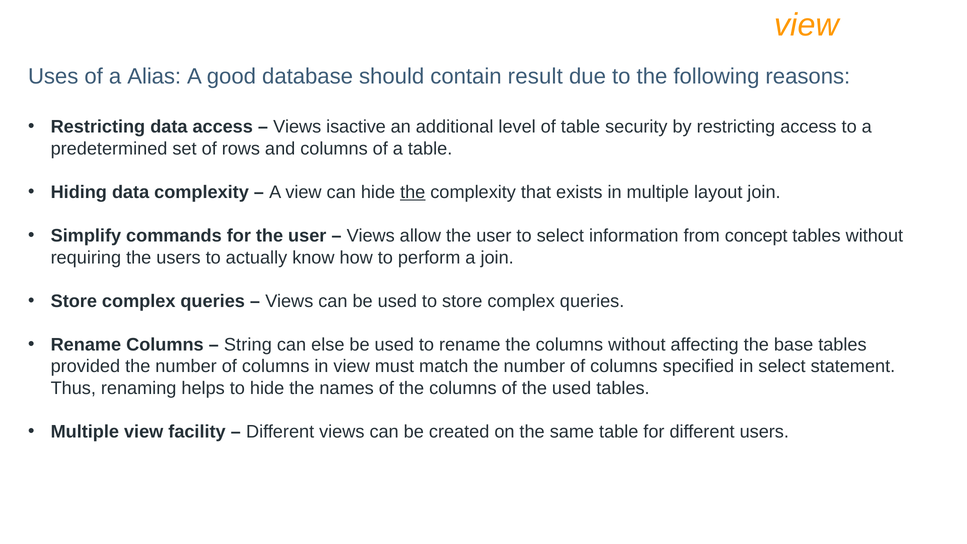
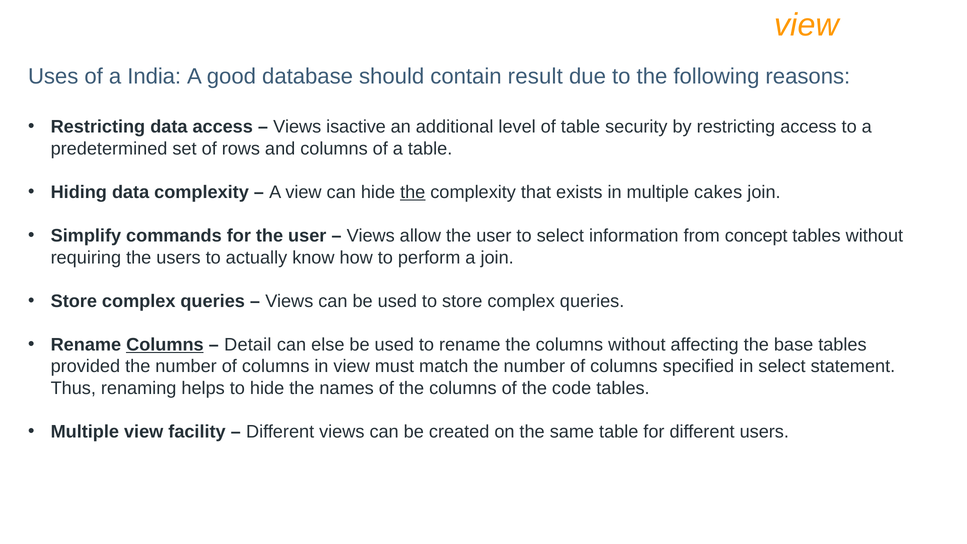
Alias: Alias -> India (154, 76)
layout: layout -> cakes (718, 192)
Columns underline: none -> present (165, 345)
String: String -> Detail (248, 345)
the used: used -> code (572, 388)
